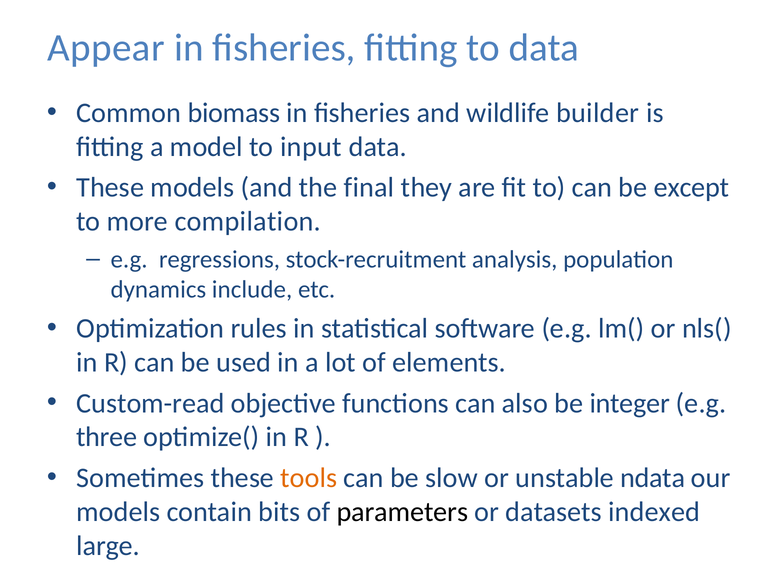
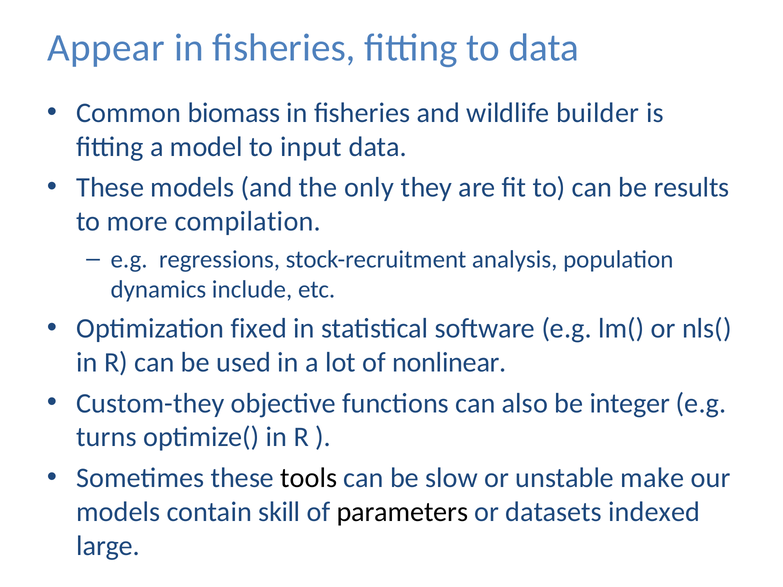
final: final -> only (369, 188)
except: except -> results (692, 188)
rules: rules -> fixed (259, 329)
elements: elements -> nonlinear (449, 363)
Custom-read: Custom-read -> Custom-they (150, 403)
three: three -> turns (107, 437)
tools colour: orange -> black (309, 478)
ndata: ndata -> make (652, 478)
bits: bits -> skill (279, 512)
